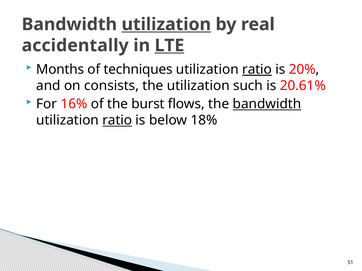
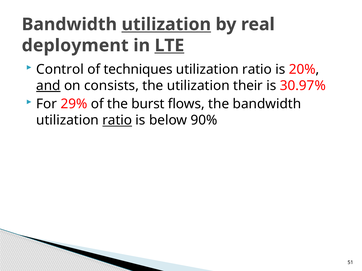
accidentally: accidentally -> deployment (75, 46)
Months: Months -> Control (60, 70)
ratio underline: present -> none (257, 70)
and underline: none -> present (48, 86)
such: such -> their (248, 86)
20.61%: 20.61% -> 30.97% (303, 86)
16%: 16% -> 29% (74, 104)
bandwidth underline: present -> none (267, 104)
18%: 18% -> 90% (204, 120)
